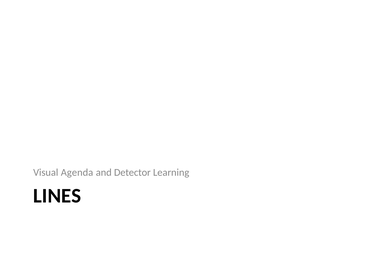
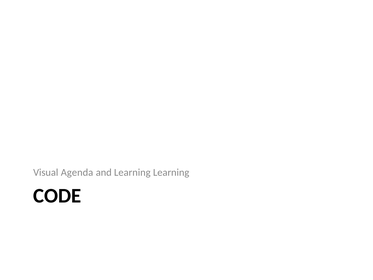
and Detector: Detector -> Learning (132, 172)
LINES: LINES -> CODE (57, 196)
